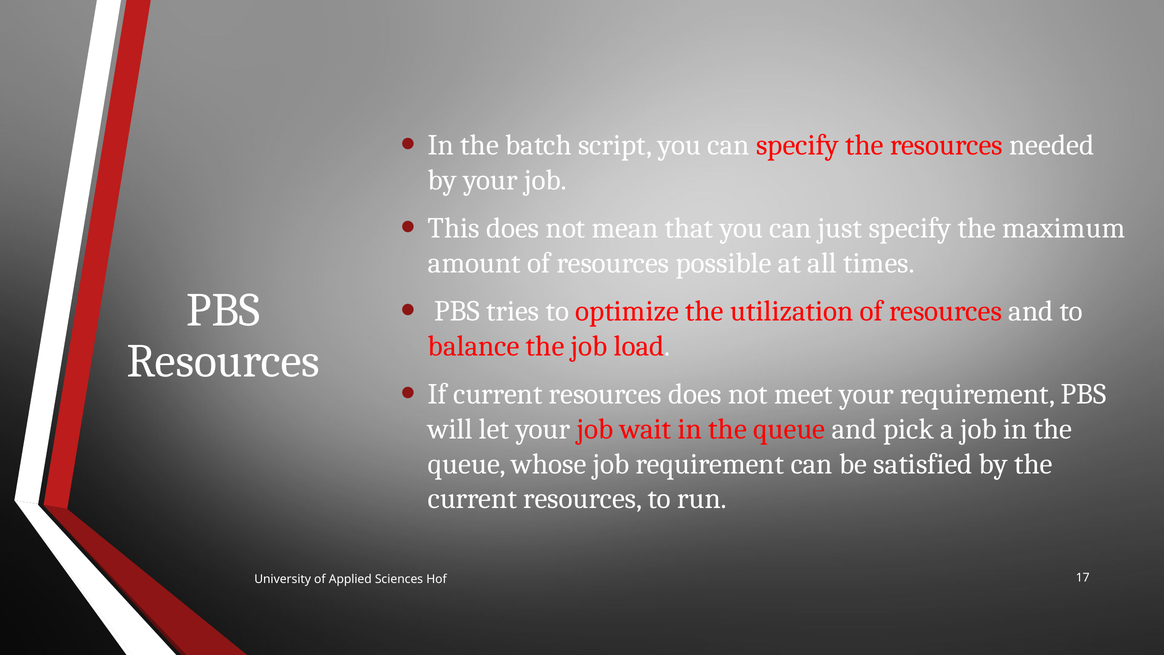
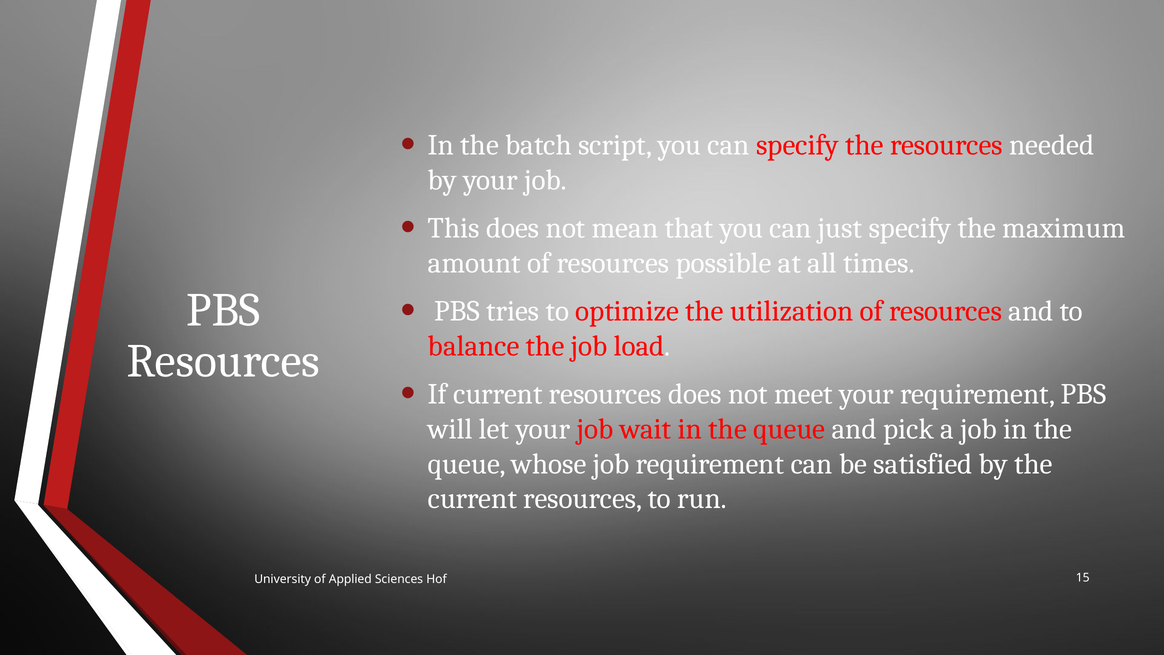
17: 17 -> 15 (1083, 577)
